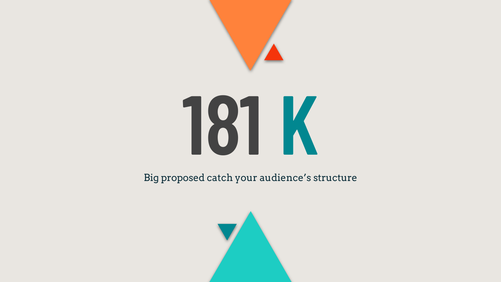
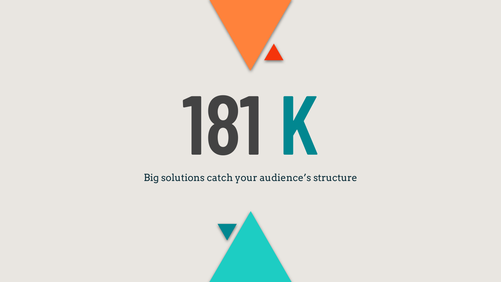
proposed: proposed -> solutions (183, 178)
